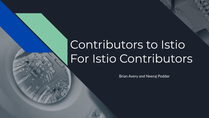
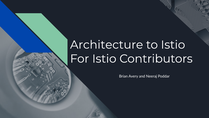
Contributors: Contributors -> Architecture (107, 45)
